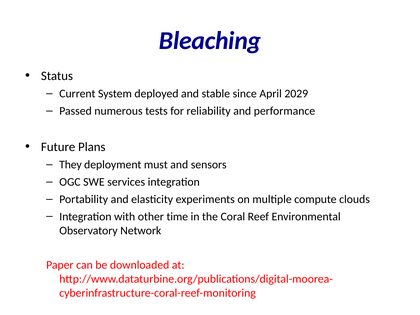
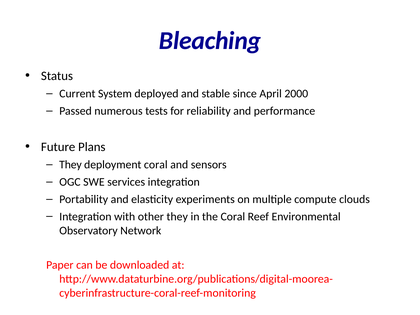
2029: 2029 -> 2000 (296, 94)
deployment must: must -> coral (156, 165)
other time: time -> they (177, 217)
